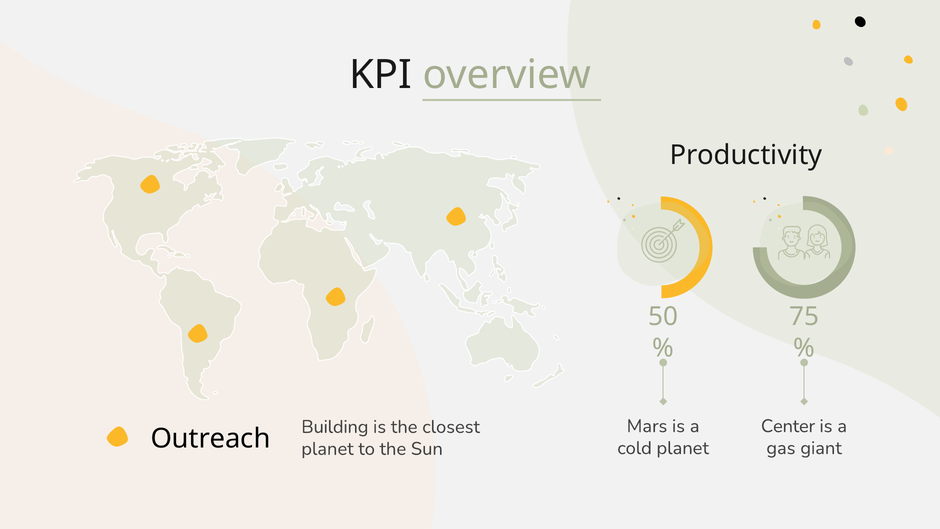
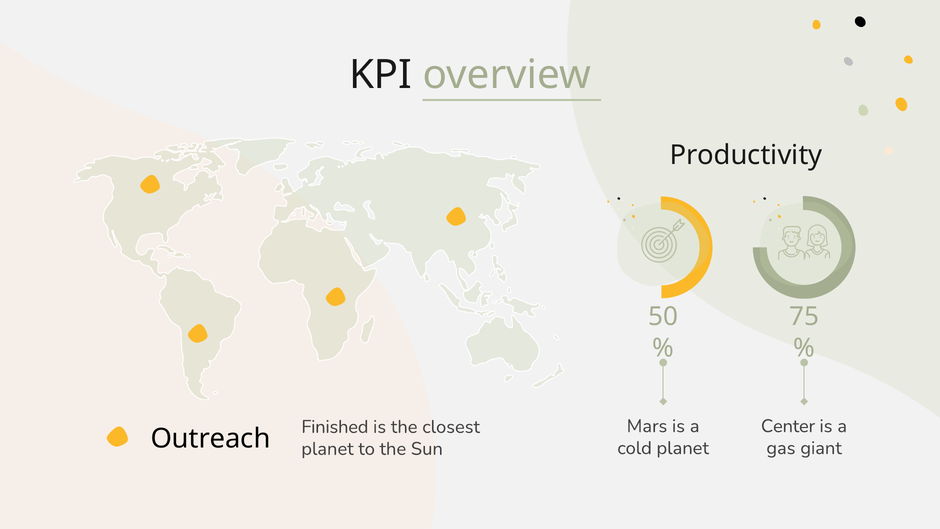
Building: Building -> Finished (335, 427)
